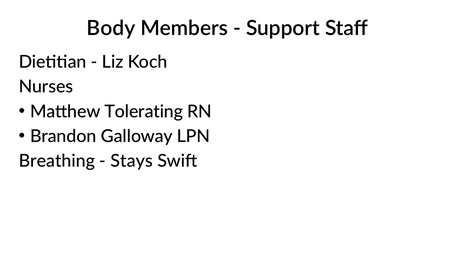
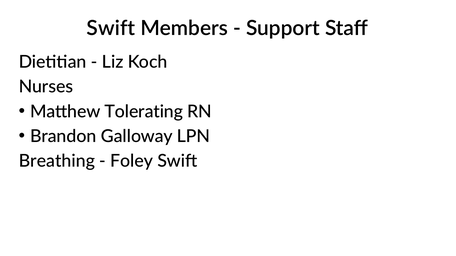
Body: Body -> Swift (111, 28)
Stays: Stays -> Foley (132, 161)
